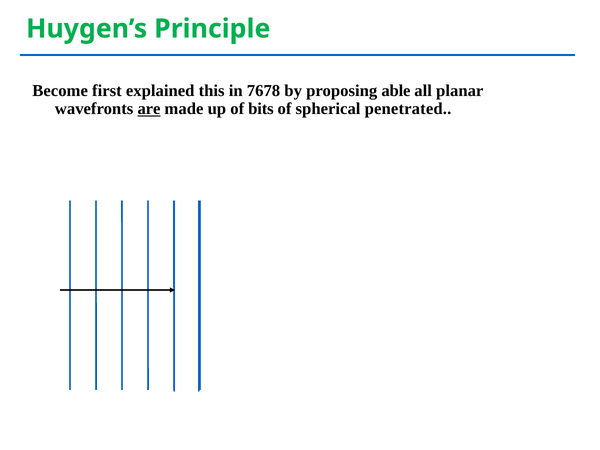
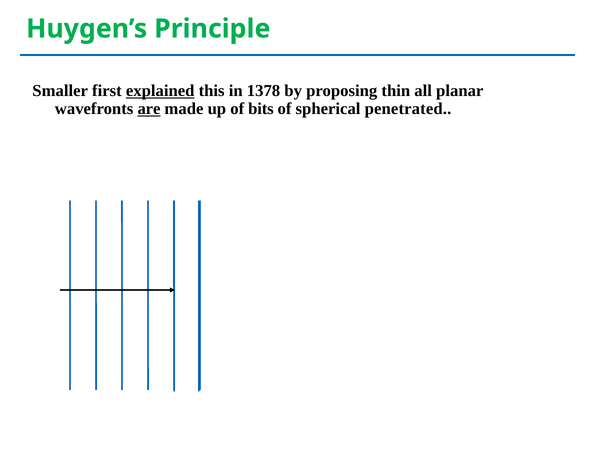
Become: Become -> Smaller (60, 91)
explained underline: none -> present (160, 91)
7678: 7678 -> 1378 (264, 91)
able: able -> thin (396, 91)
